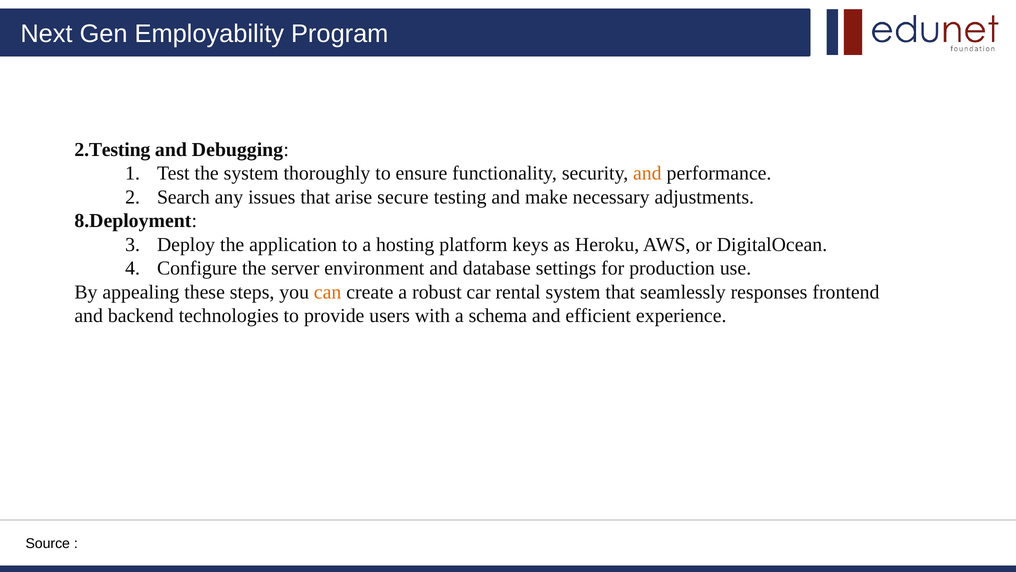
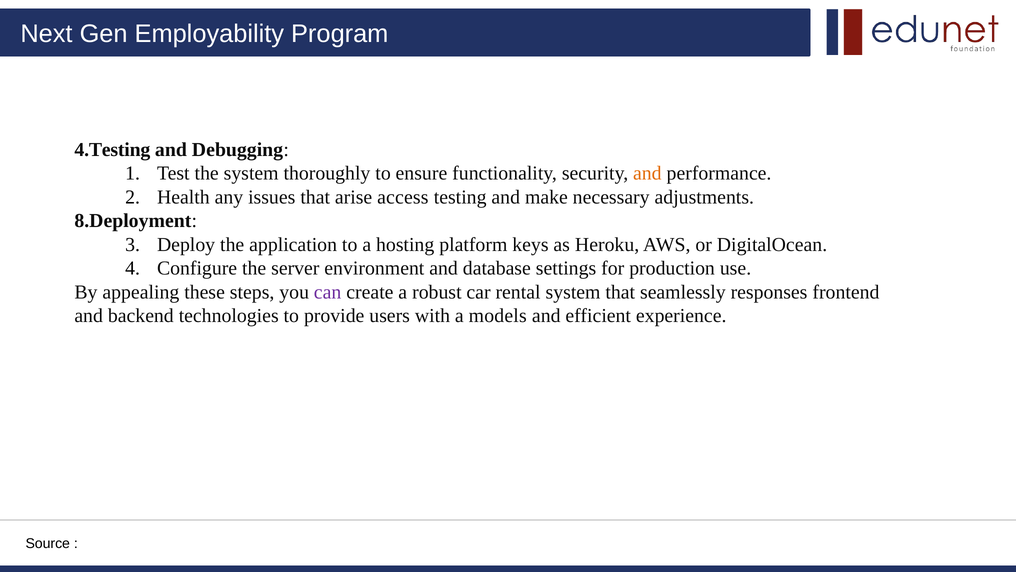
2.Testing: 2.Testing -> 4.Testing (112, 150)
Search: Search -> Health (183, 197)
secure: secure -> access (403, 197)
can colour: orange -> purple (328, 292)
schema: schema -> models (498, 316)
